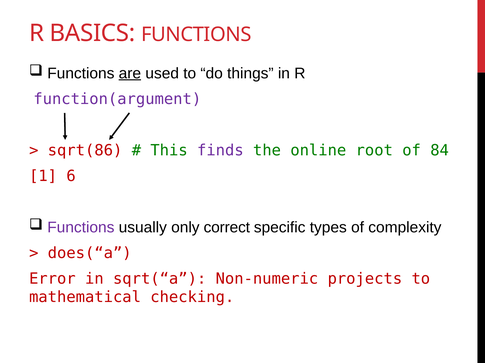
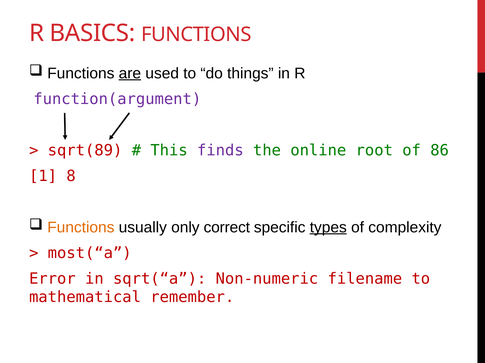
sqrt(86: sqrt(86 -> sqrt(89 (85, 151)
84: 84 -> 86 (440, 151)
6: 6 -> 8 (71, 176)
Functions colour: purple -> orange (81, 228)
types underline: none -> present (328, 228)
does(“a: does(“a -> most(“a (90, 253)
projects: projects -> filename (365, 279)
checking: checking -> remember (192, 298)
